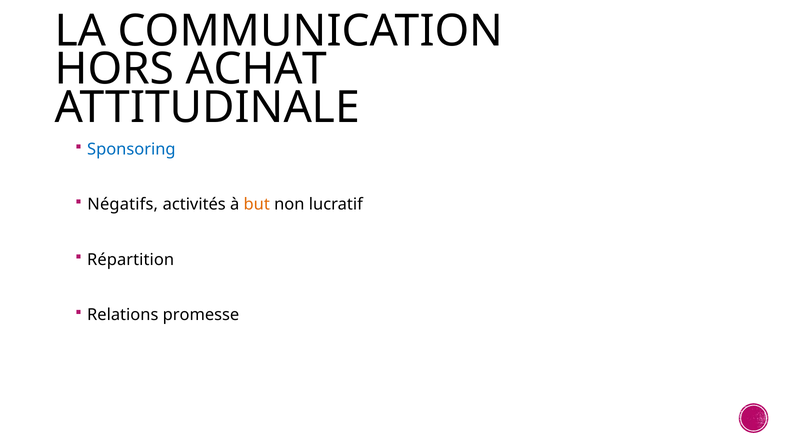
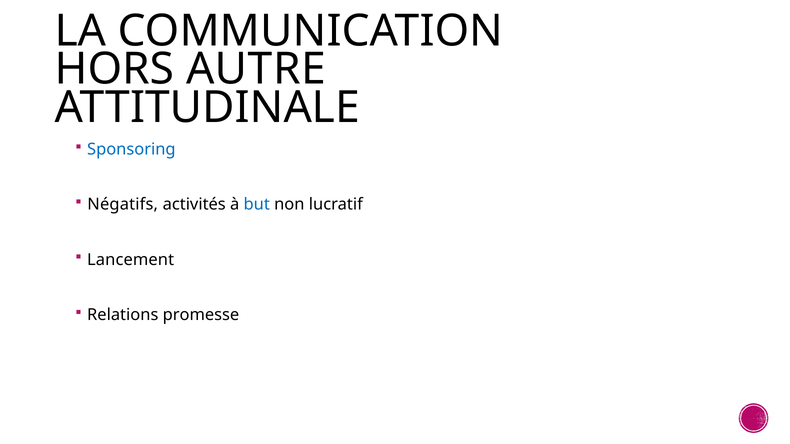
ACHAT: ACHAT -> AUTRE (256, 69)
but colour: orange -> blue (257, 205)
Répartition: Répartition -> Lancement (131, 260)
